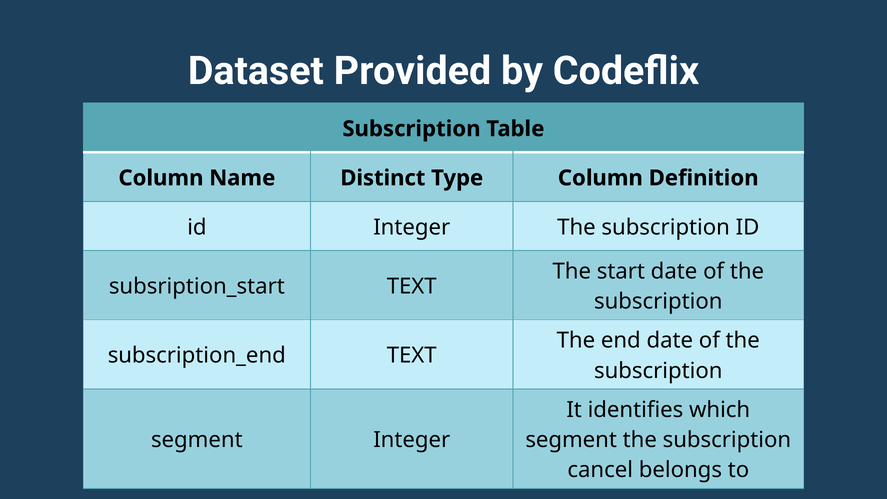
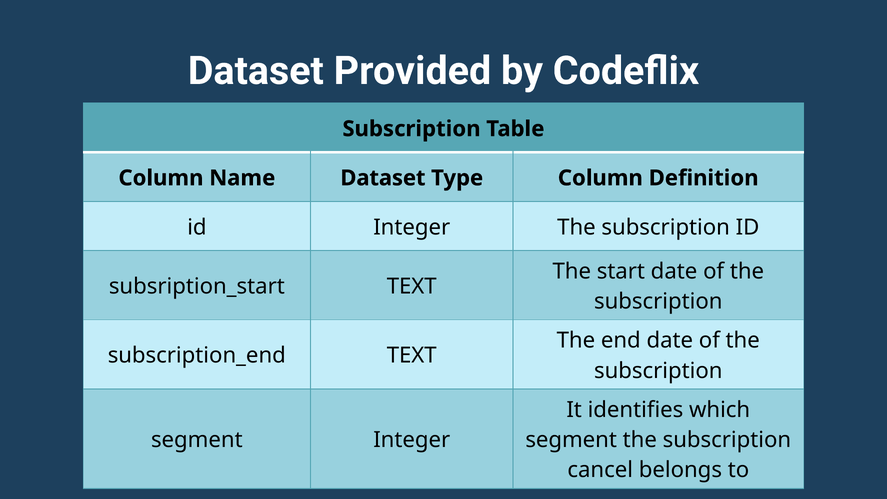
Name Distinct: Distinct -> Dataset (383, 178)
